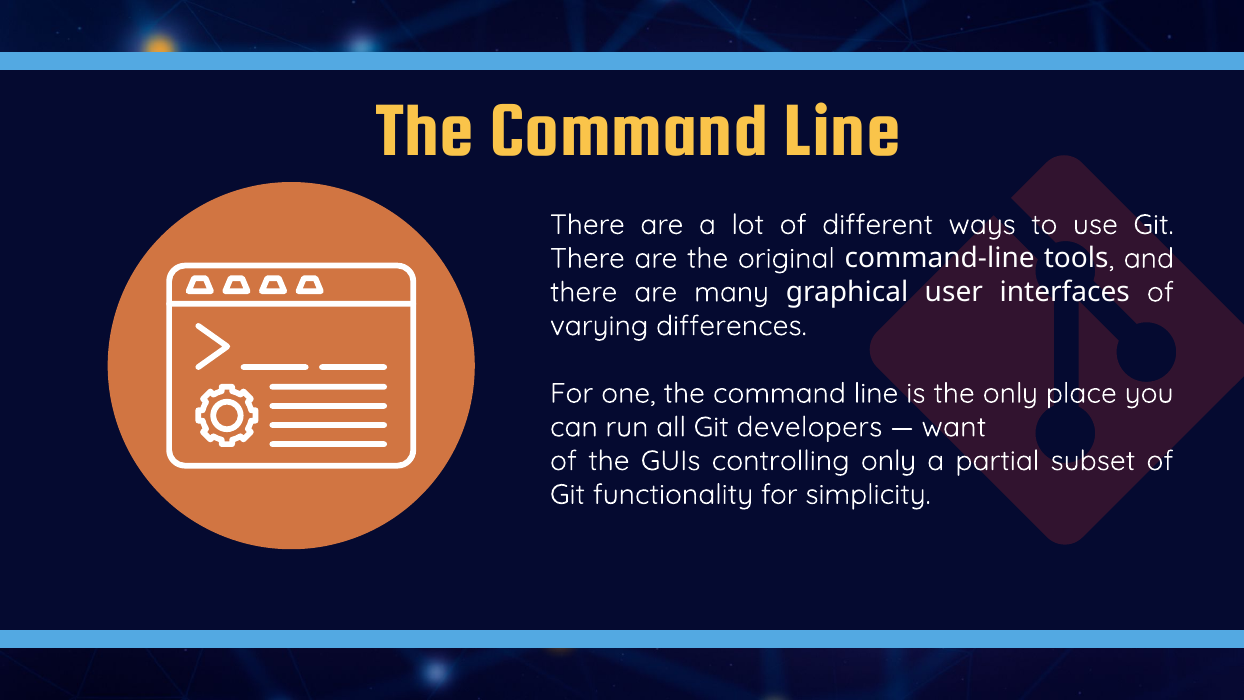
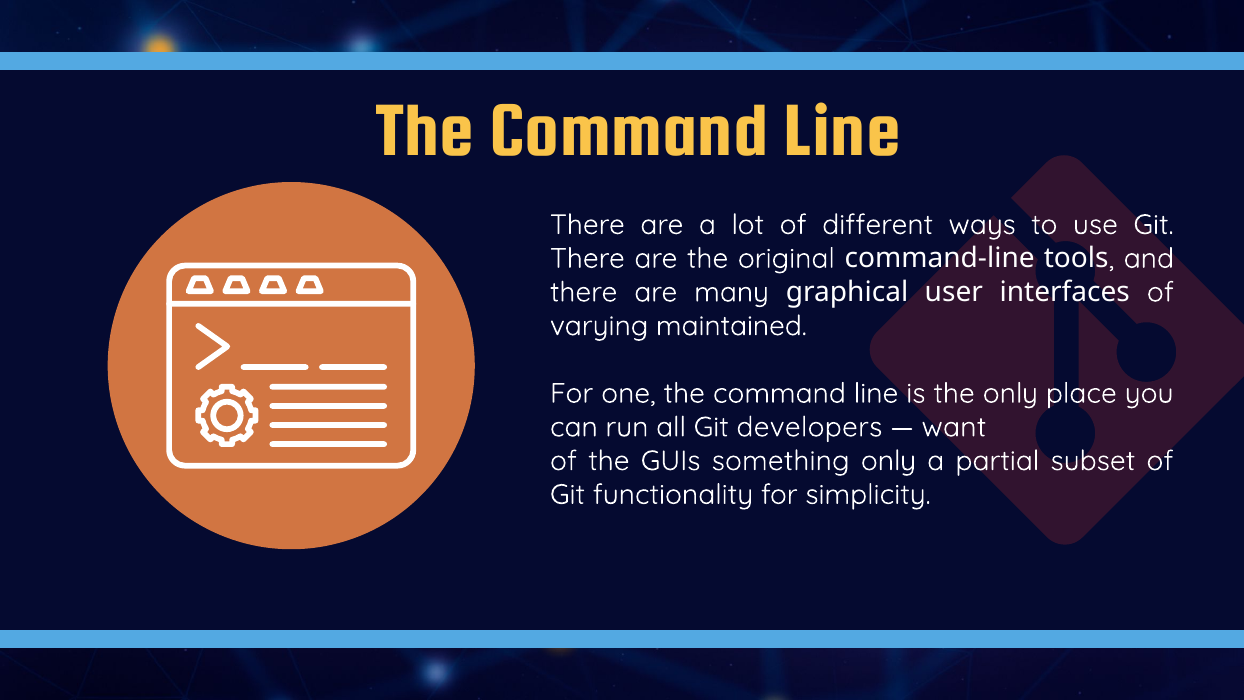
differences: differences -> maintained (731, 326)
controlling: controlling -> something (781, 461)
